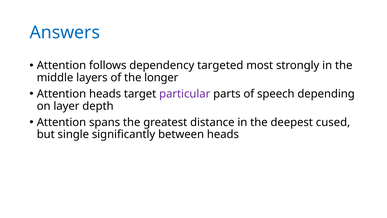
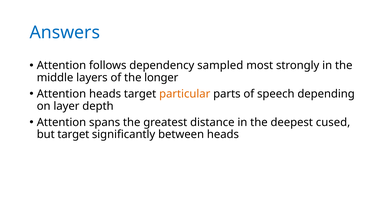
targeted: targeted -> sampled (220, 65)
particular colour: purple -> orange (185, 94)
but single: single -> target (73, 134)
